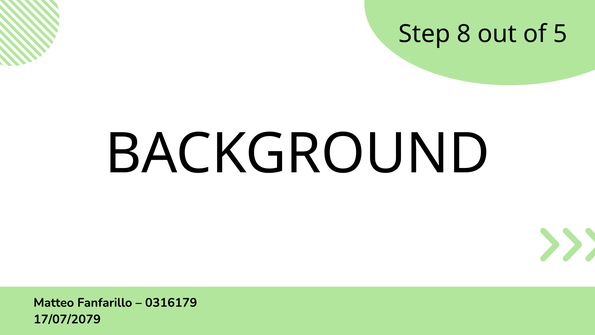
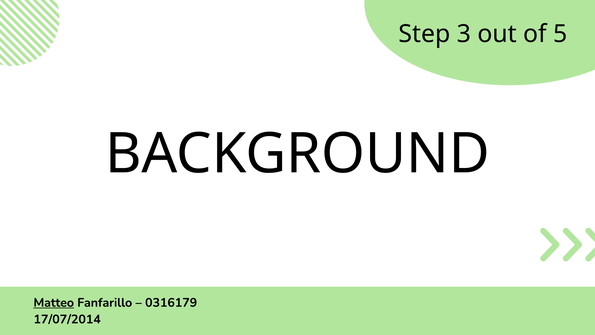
8: 8 -> 3 (464, 34)
Matteo underline: none -> present (54, 302)
17/07/2079: 17/07/2079 -> 17/07/2014 (67, 319)
